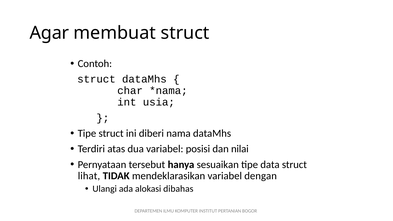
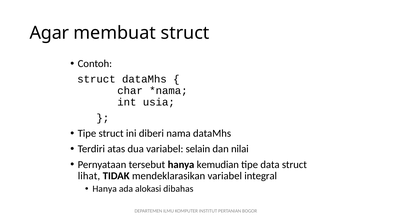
posisi: posisi -> selain (198, 149)
sesuaikan: sesuaikan -> kemudian (218, 165)
dengan: dengan -> integral (261, 176)
Ulangi: Ulangi -> Hanya (105, 189)
